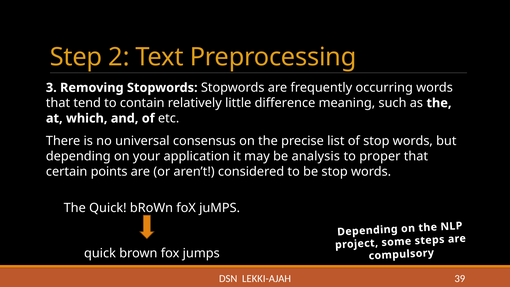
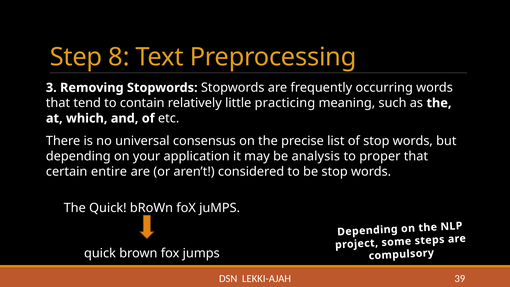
2: 2 -> 8 (119, 57)
difference: difference -> practicing (285, 103)
points: points -> entire (109, 172)
